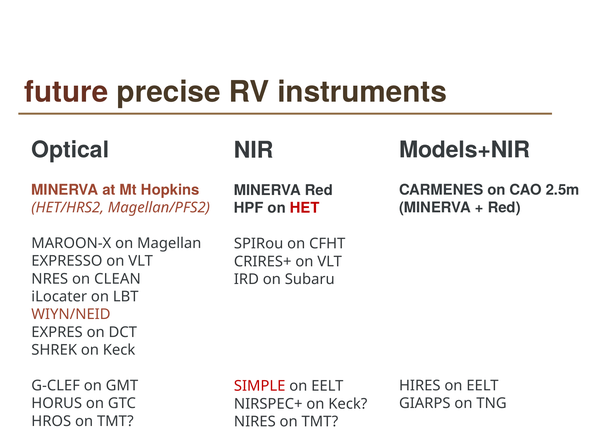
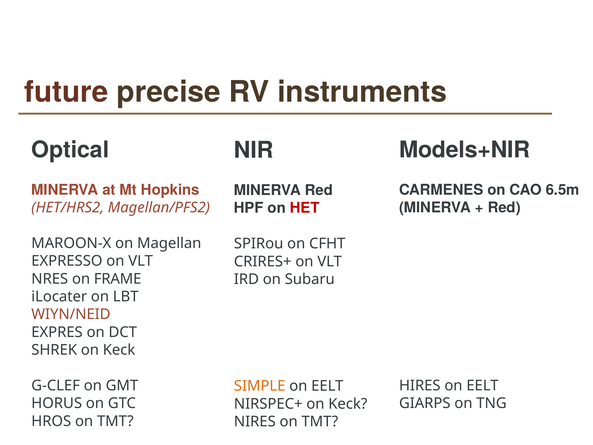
2.5m: 2.5m -> 6.5m (563, 190)
CLEAN: CLEAN -> FRAME (118, 279)
SIMPLE colour: red -> orange (260, 386)
